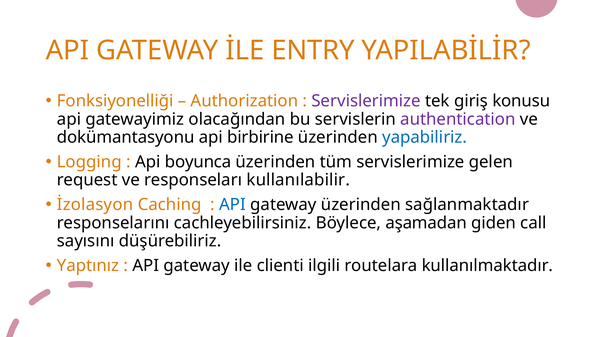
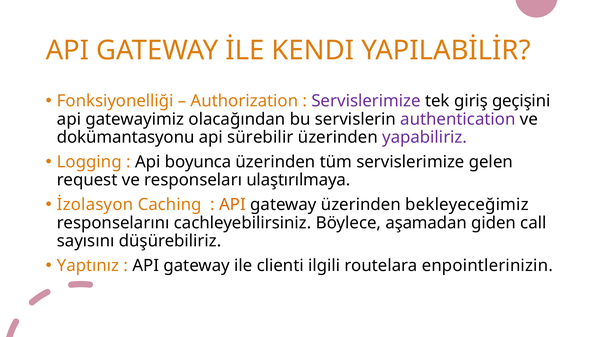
ENTRY: ENTRY -> KENDI (313, 50)
konusu: konusu -> geçişini (521, 101)
birbirine: birbirine -> sürebilir (260, 137)
yapabiliriz colour: blue -> purple (425, 137)
kullanılabilir: kullanılabilir -> ulaştırılmaya (298, 180)
API colour: blue -> orange (233, 205)
sağlanmaktadır: sağlanmaktadır -> bekleyeceğimiz (467, 205)
kullanılmaktadır: kullanılmaktadır -> enpointlerinizin (487, 265)
